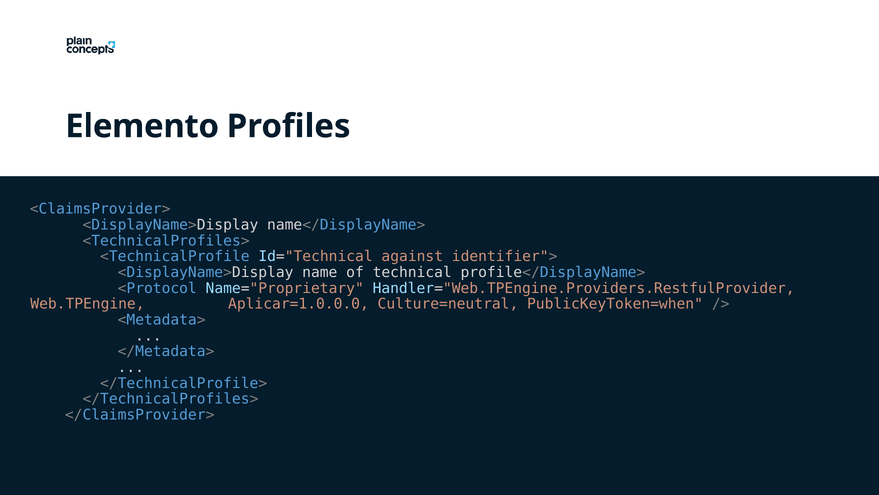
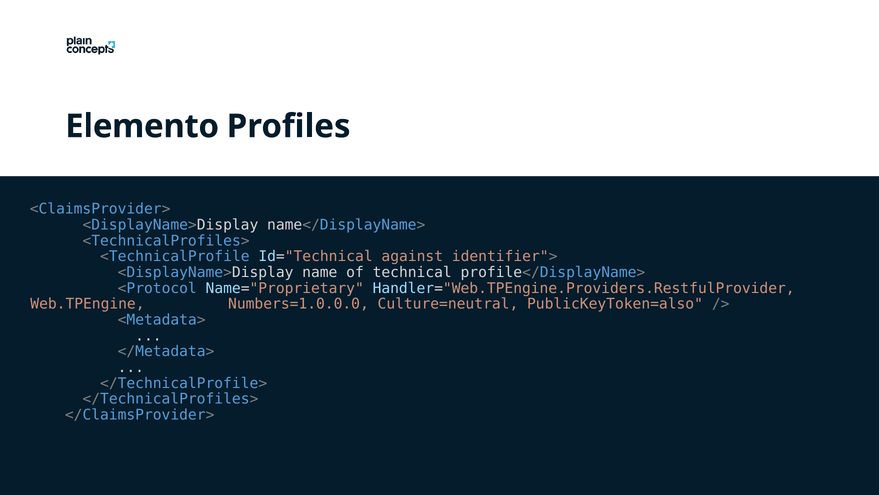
Aplicar=1.0.0.0: Aplicar=1.0.0.0 -> Numbers=1.0.0.0 (298, 304)
PublicKeyToken=when: PublicKeyToken=when -> PublicKeyToken=also (615, 304)
